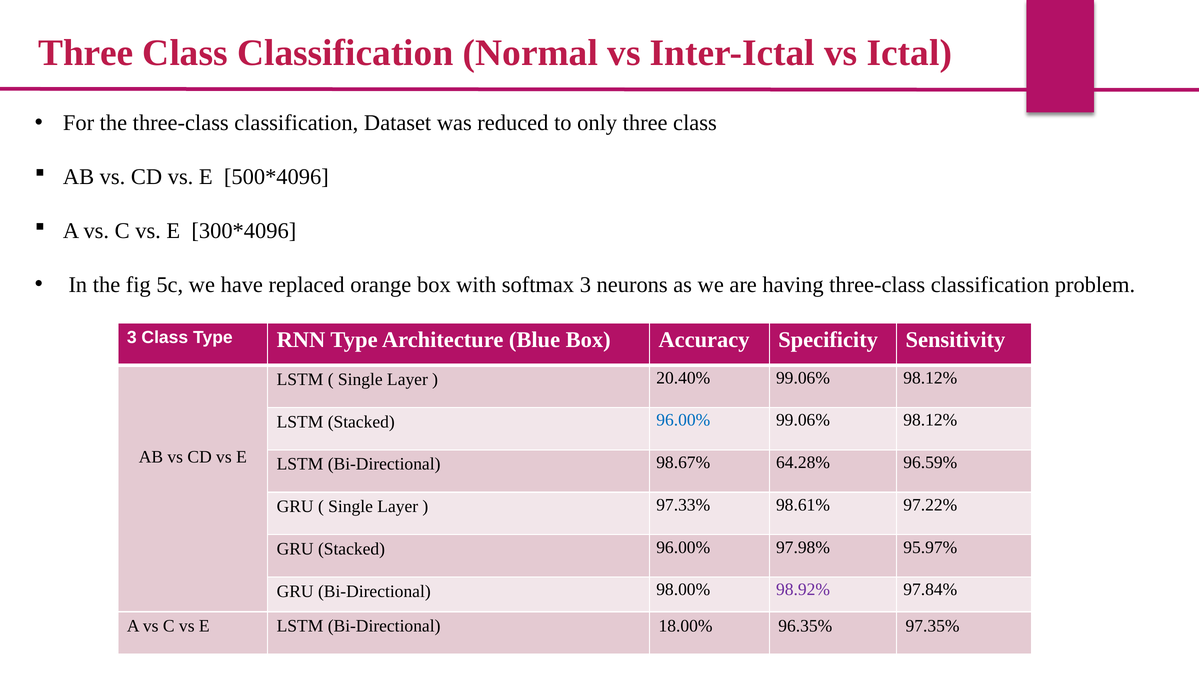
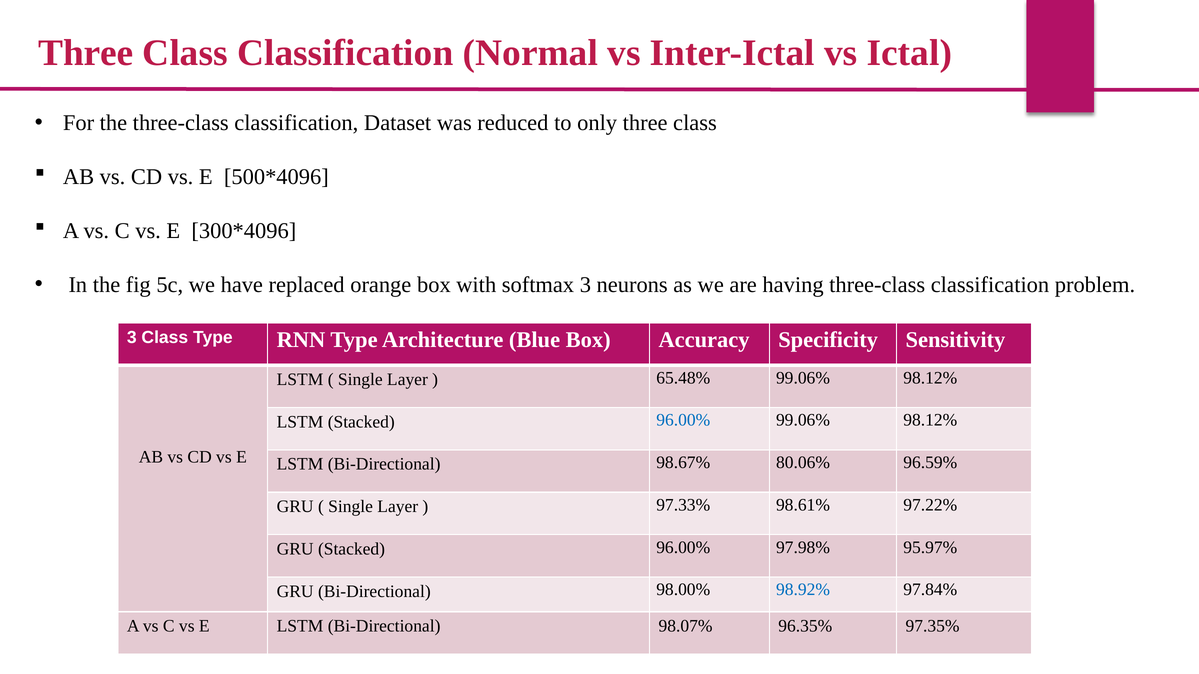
20.40%: 20.40% -> 65.48% (683, 378)
64.28%: 64.28% -> 80.06% (803, 463)
98.92% colour: purple -> blue (803, 590)
18.00%: 18.00% -> 98.07% (686, 626)
